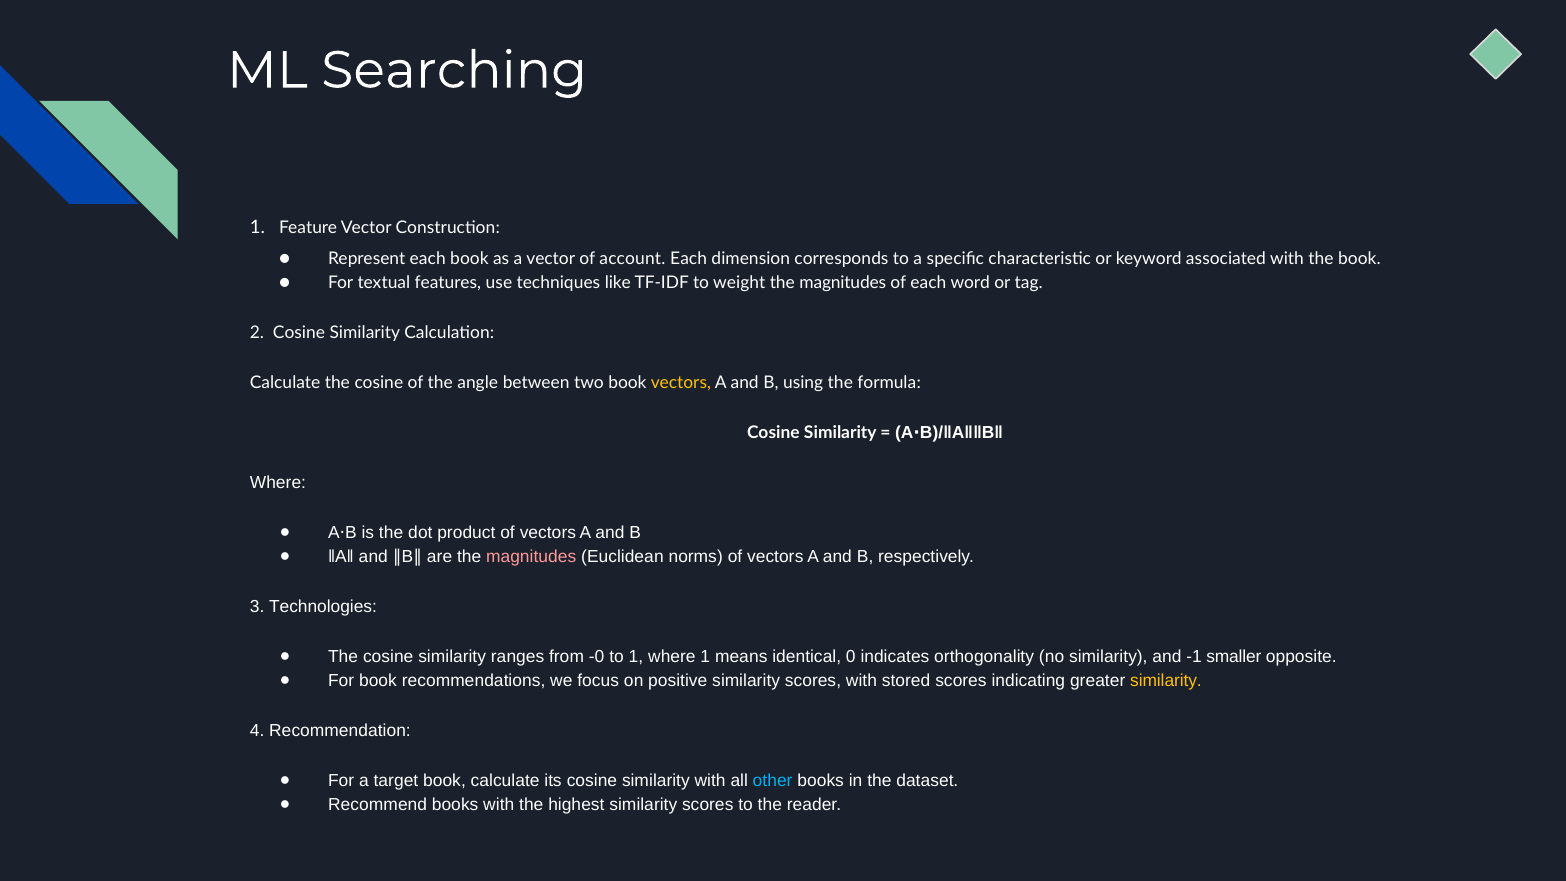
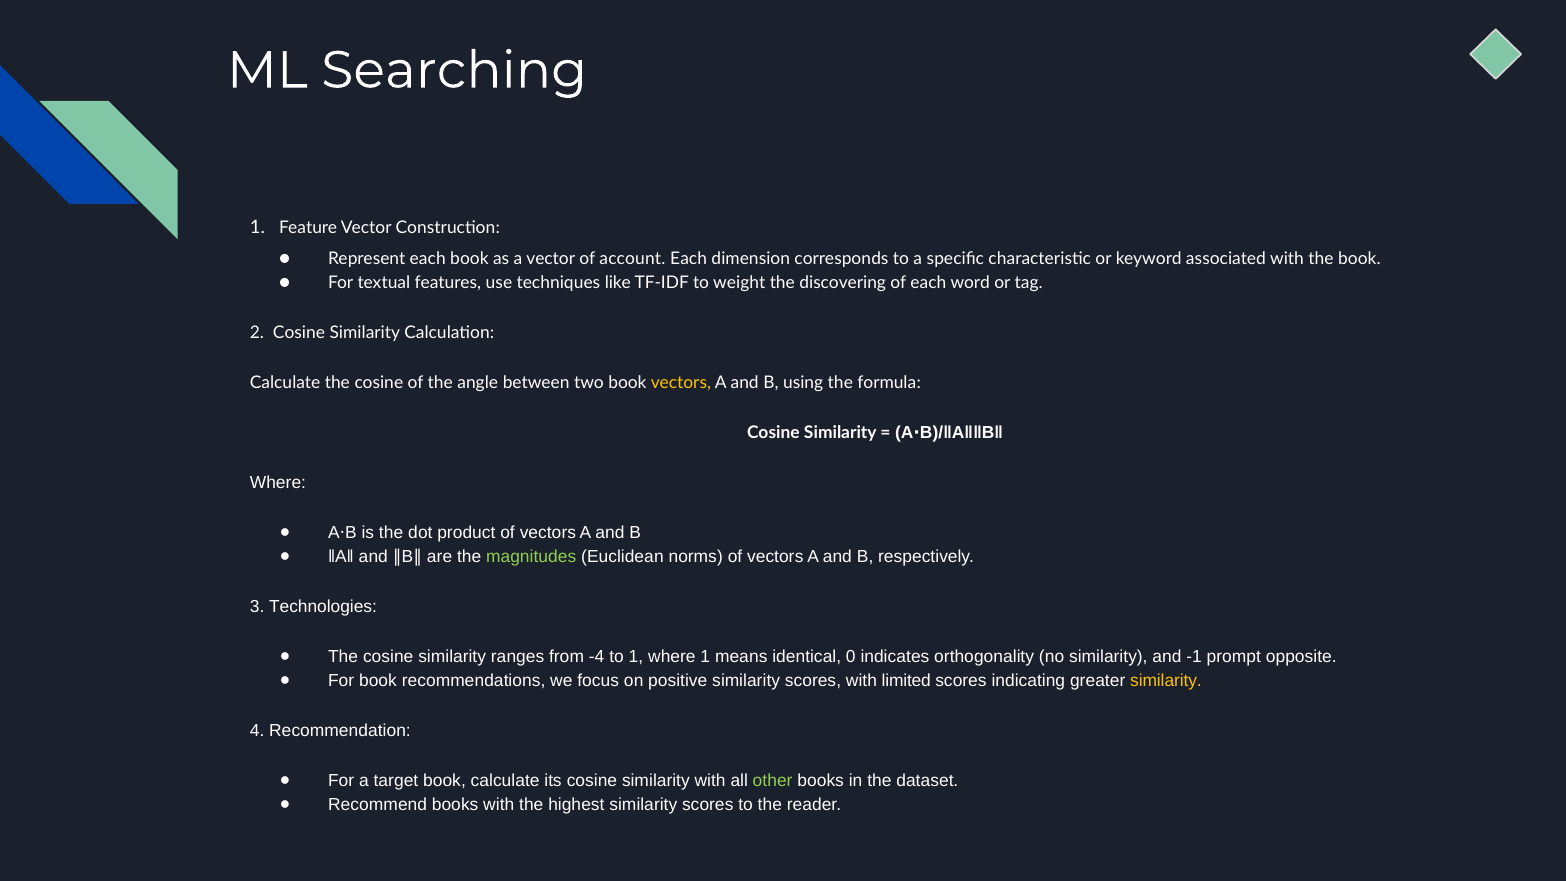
weight the magnitudes: magnitudes -> discovering (843, 283)
magnitudes colour: pink -> light green (531, 556)
-0: -0 -> -4 (597, 656)
smaller: smaller -> prompt (1234, 656)
stored: stored -> limited (906, 680)
other colour: light blue -> light green (773, 780)
